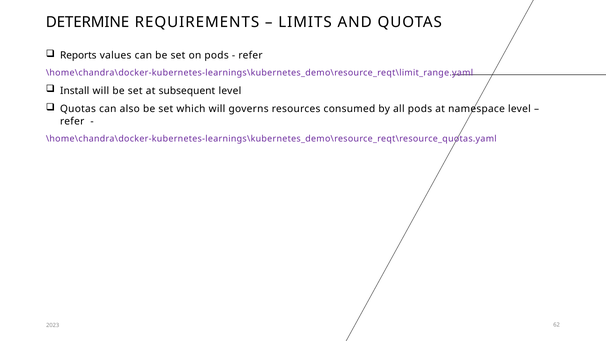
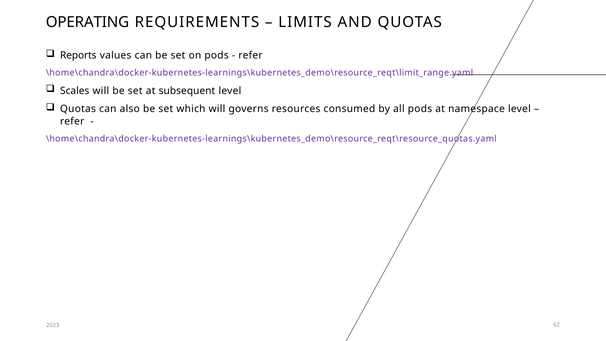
DETERMINE: DETERMINE -> OPERATING (87, 22)
Install: Install -> Scales (75, 91)
